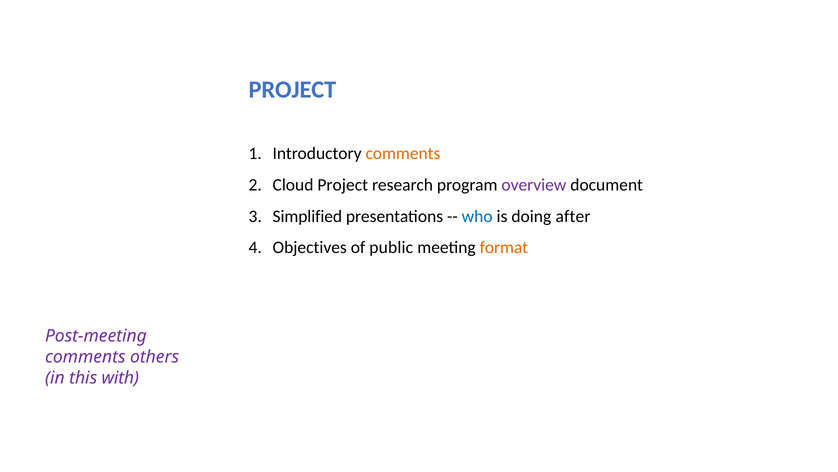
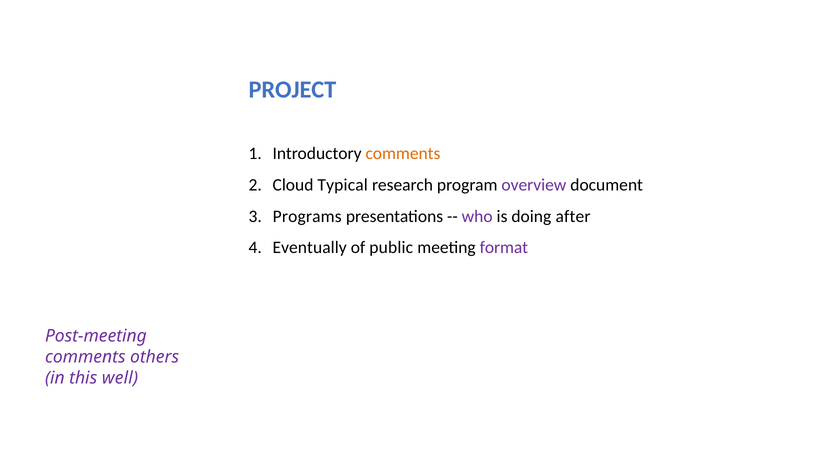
Cloud Project: Project -> Typical (343, 185)
Simplified: Simplified -> Programs (307, 216)
who colour: blue -> purple (477, 216)
Objectives: Objectives -> Eventually (310, 247)
format colour: orange -> purple (504, 247)
with: with -> well (120, 378)
